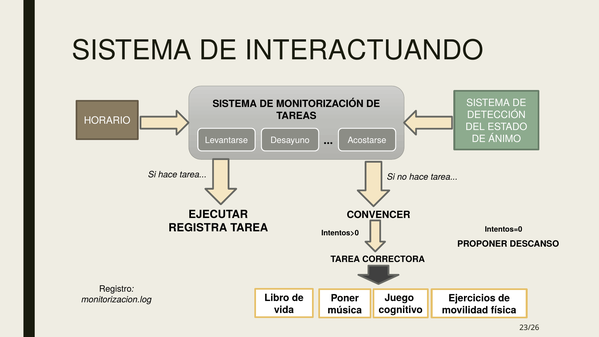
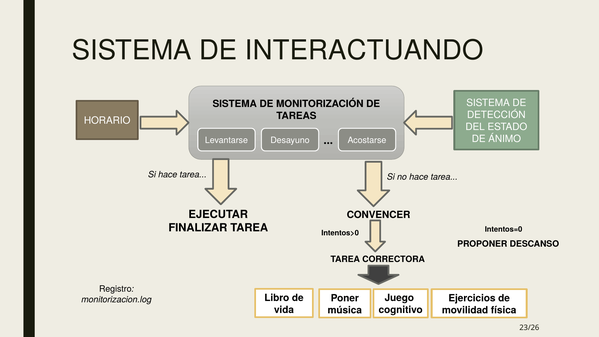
REGISTRA: REGISTRA -> FINALIZAR (198, 228)
